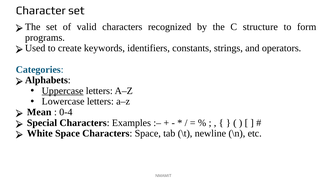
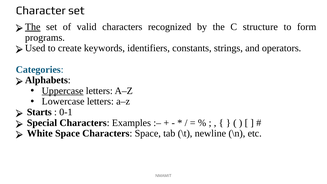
The underline: none -> present (33, 27)
Mean: Mean -> Starts (39, 112)
0-4: 0-4 -> 0-1 (66, 112)
